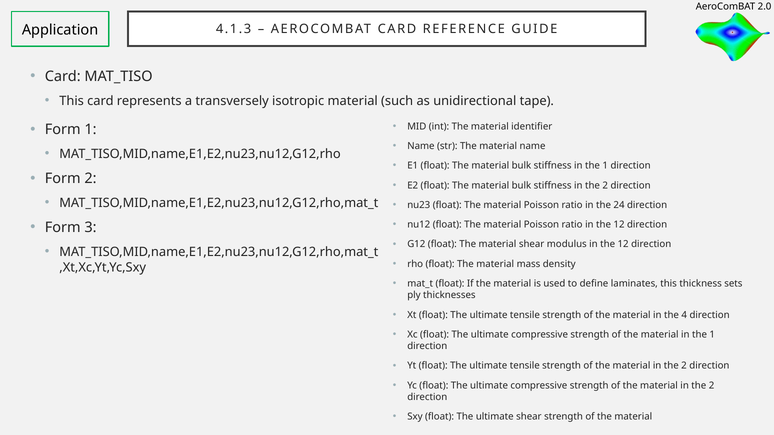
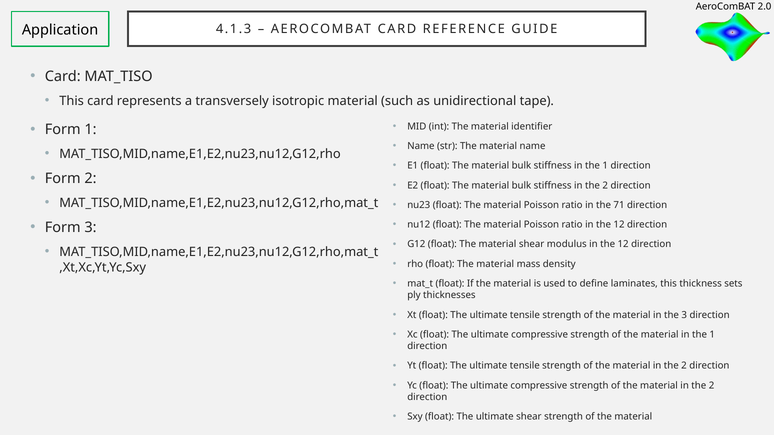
24: 24 -> 71 (619, 205)
the 4: 4 -> 3 (684, 315)
